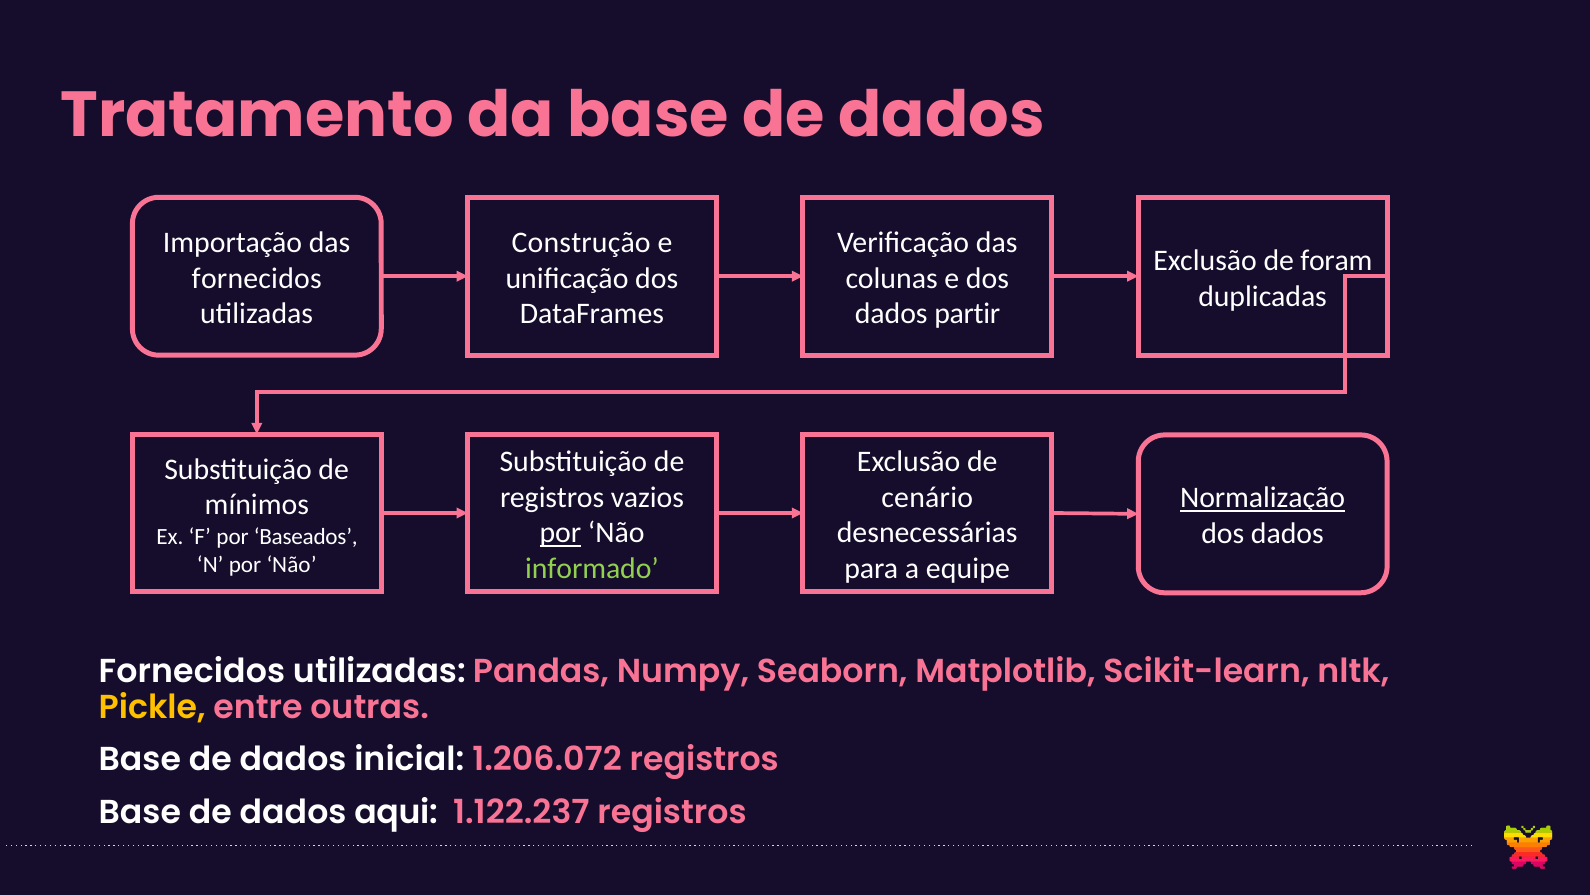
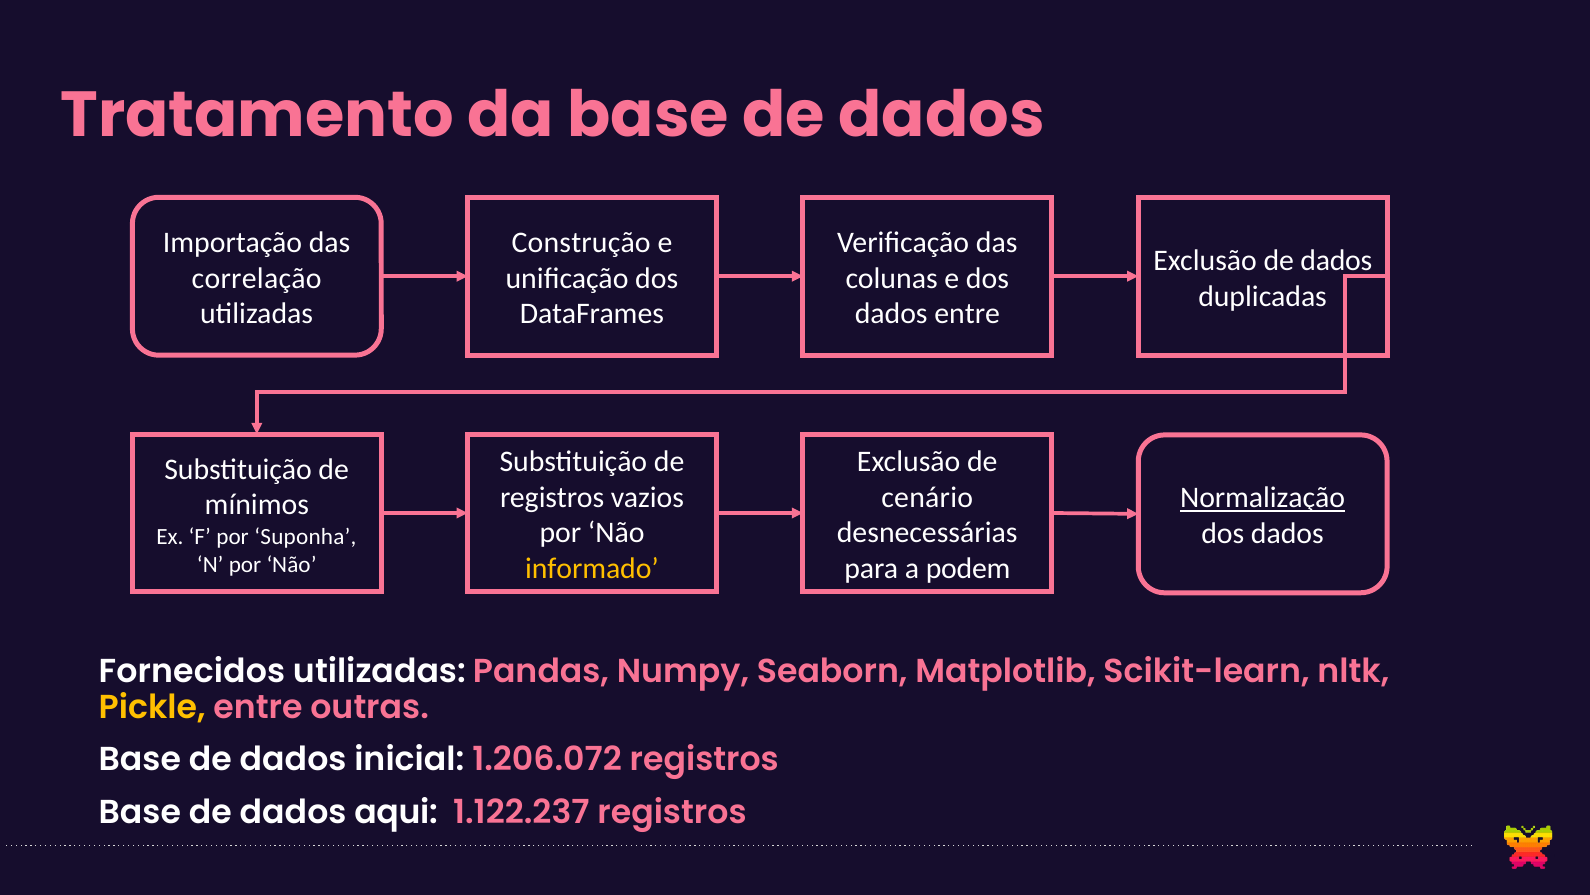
Exclusão de foram: foram -> dados (1336, 260)
fornecidos: fornecidos -> correlação (257, 278)
dados partir: partir -> entre (967, 314)
por underline: present -> none (560, 533)
Baseados: Baseados -> Suponha (305, 536)
informado colour: light green -> yellow (592, 568)
equipe: equipe -> podem (968, 568)
